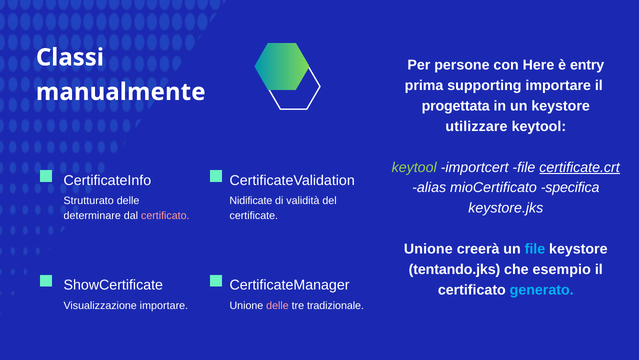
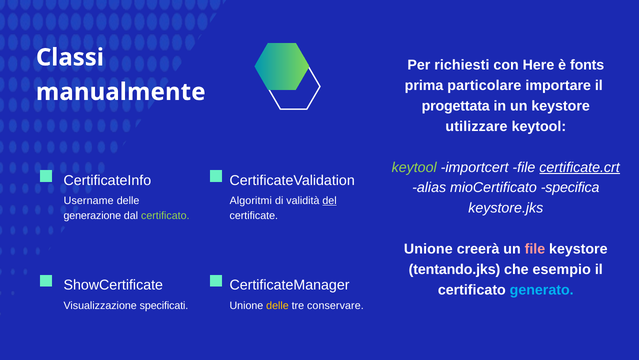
persone: persone -> richiesti (462, 65)
entry: entry -> fonts (587, 65)
supporting: supporting -> particolare (484, 85)
Strutturato: Strutturato -> Username (89, 201)
Nidificate: Nidificate -> Algoritmi (251, 201)
del underline: none -> present (330, 201)
determinare: determinare -> generazione (92, 215)
certificato colour: pink -> light green (165, 215)
file colour: light blue -> pink (535, 249)
Visualizzazione importare: importare -> specificati (164, 305)
delle colour: pink -> yellow (277, 305)
tradizionale: tradizionale -> conservare (335, 305)
